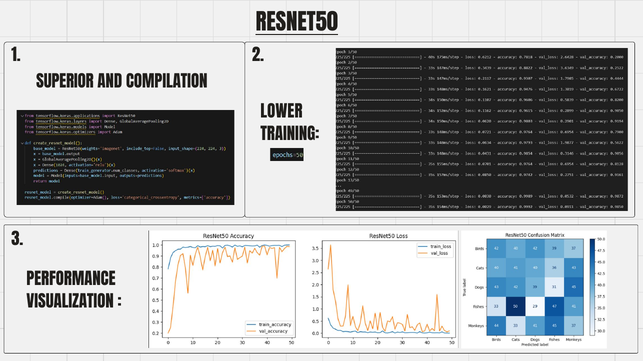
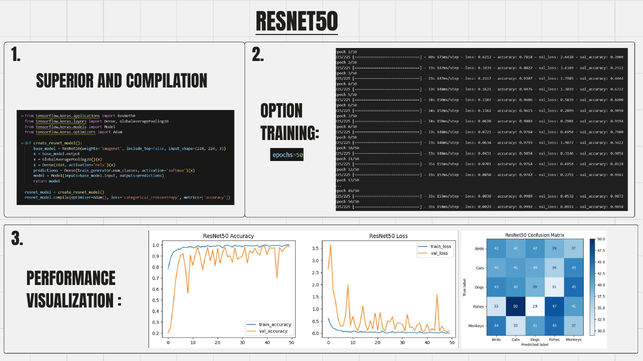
LOWER: LOWER -> OPTION (282, 112)
